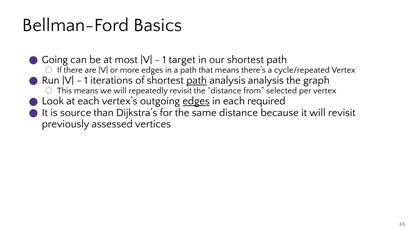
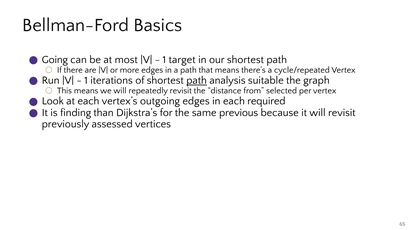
analysis analysis: analysis -> suitable (266, 80)
edges underline: present -> none (196, 101)
source: source -> finding (76, 112)
same distance: distance -> previous (239, 112)
